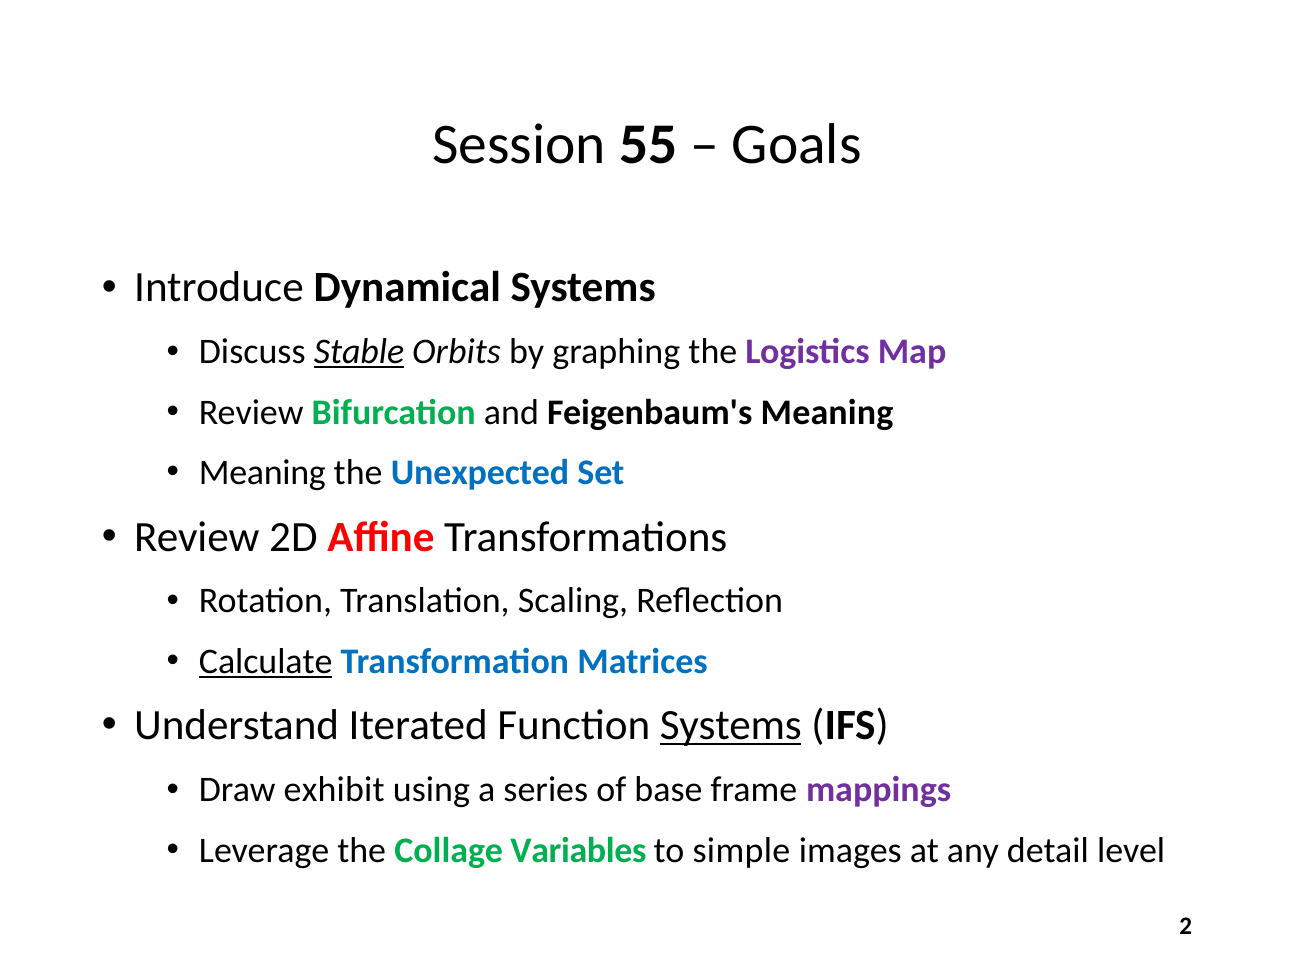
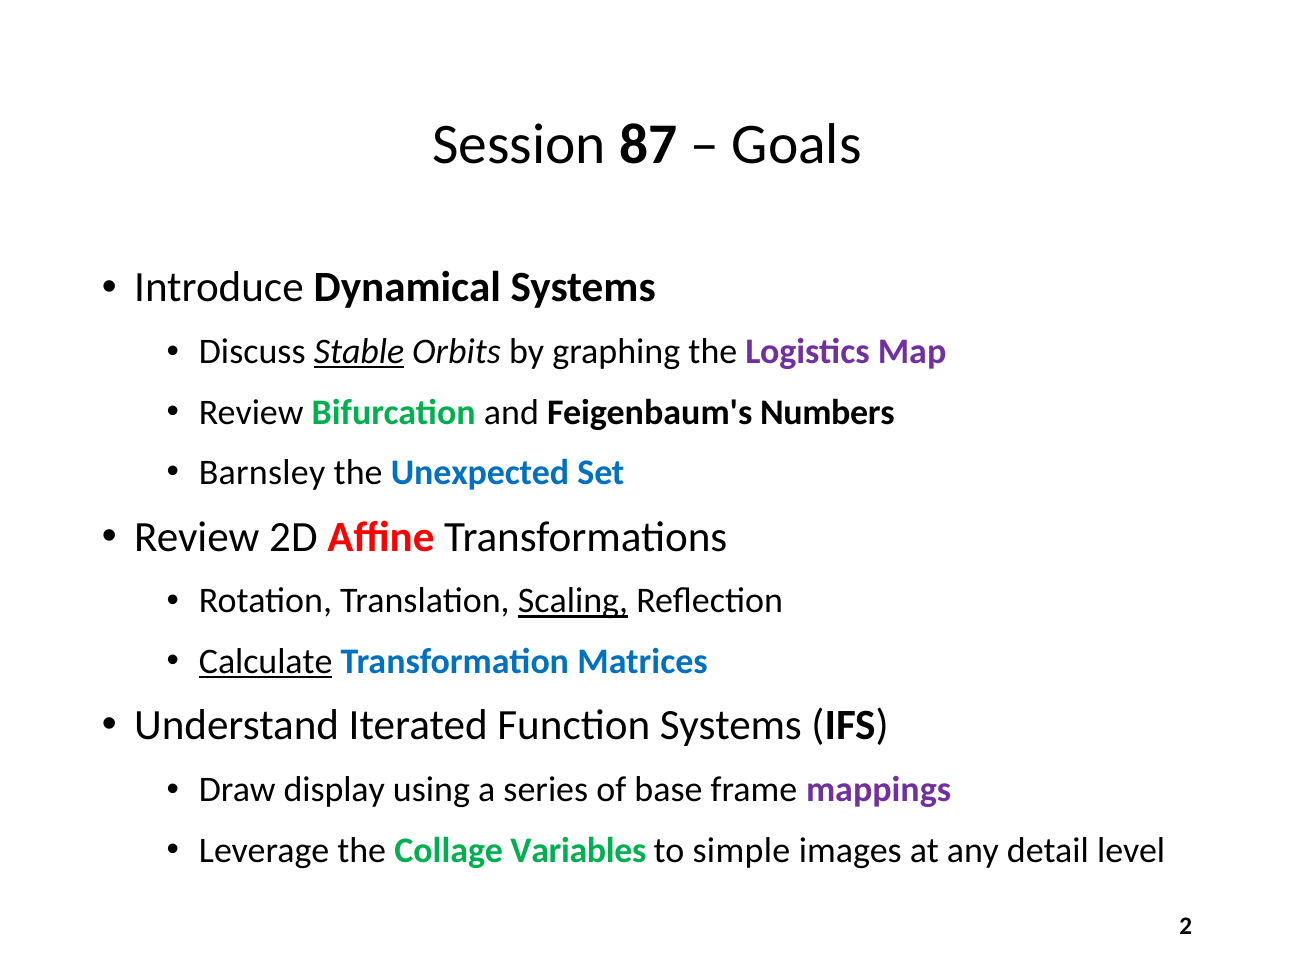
55: 55 -> 87 (648, 145)
Feigenbaum's Meaning: Meaning -> Numbers (827, 413)
Meaning: Meaning -> Barnsley (262, 473)
Scaling underline: none -> present (573, 601)
Systems underline: present -> none (731, 726)
exhibit: exhibit -> display (334, 790)
